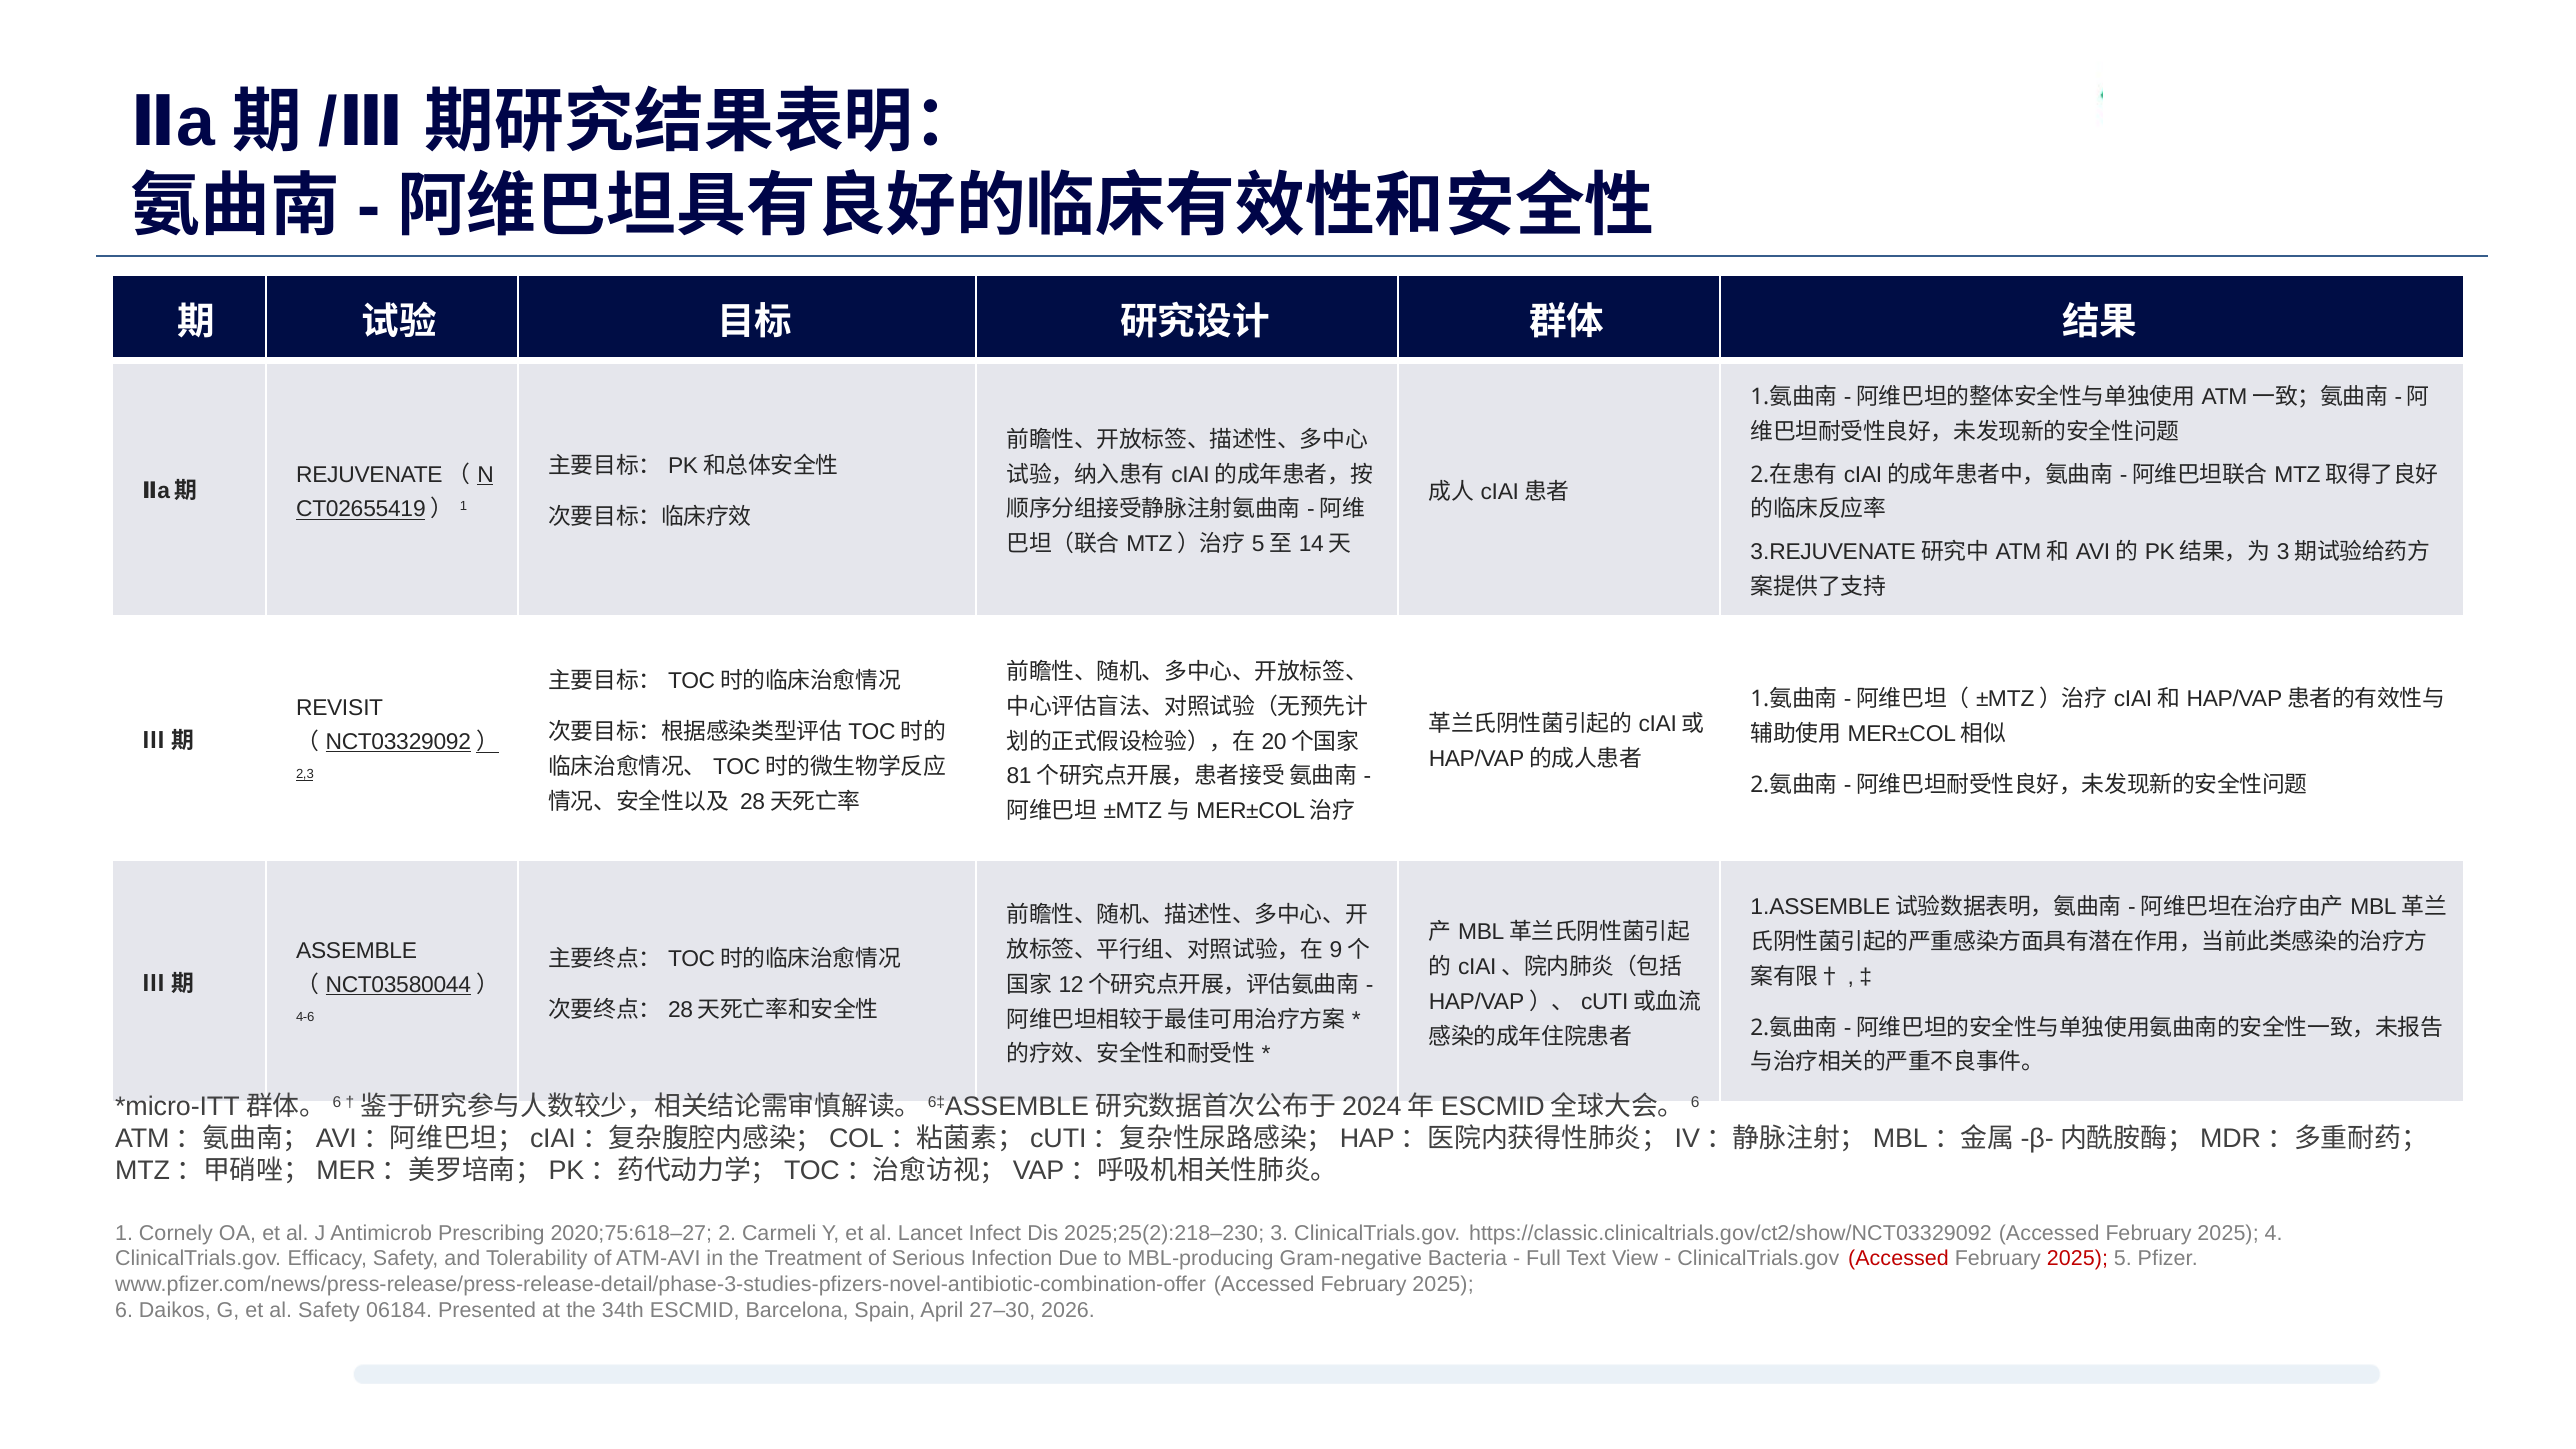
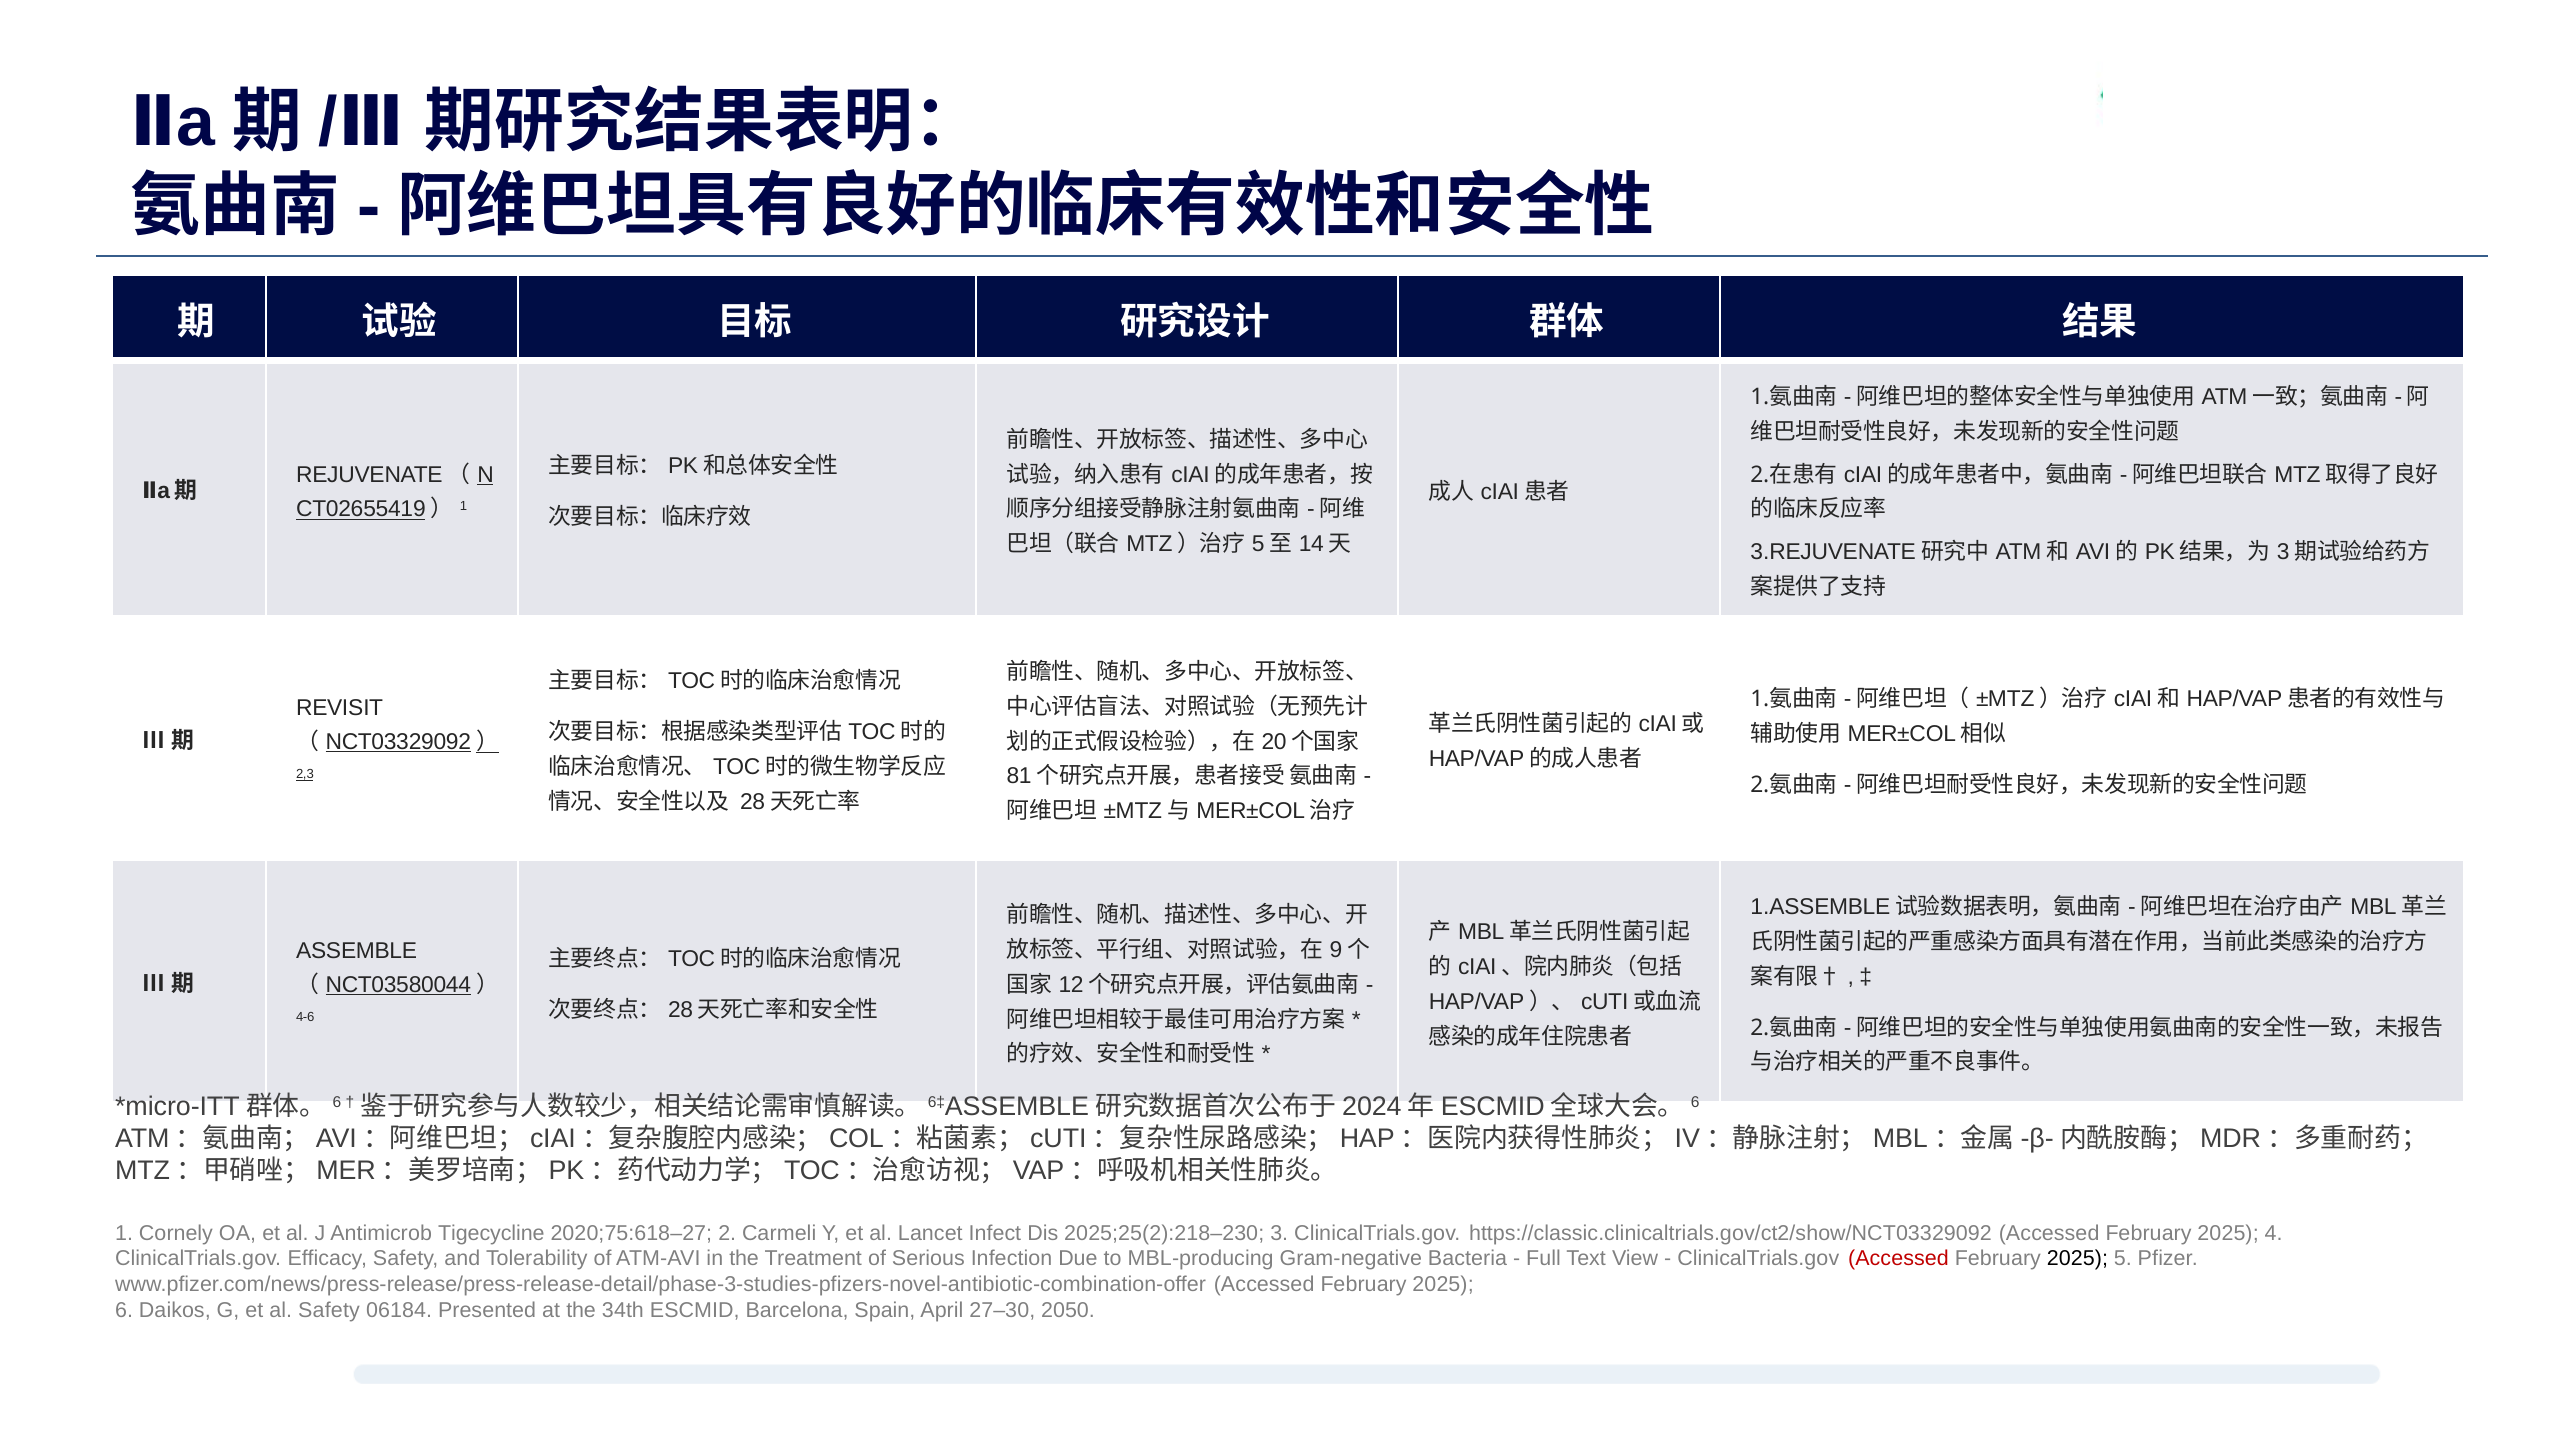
Prescribing: Prescribing -> Tigecycline (491, 1233)
2025 colour: red -> black (2077, 1259)
2026: 2026 -> 2050 (1068, 1310)
